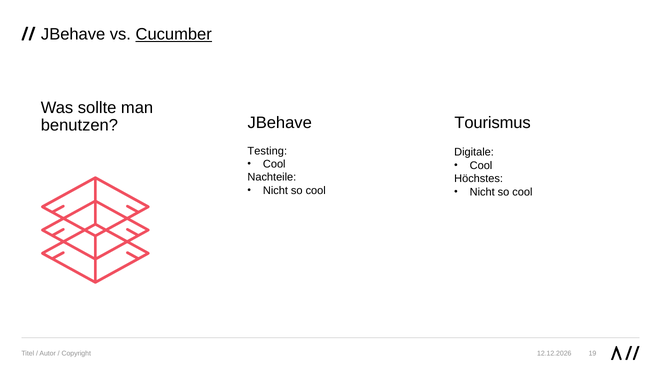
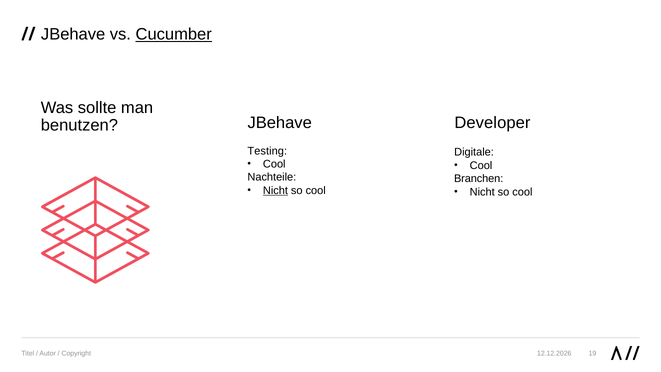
Tourismus: Tourismus -> Developer (492, 123)
Höchstes: Höchstes -> Branchen (479, 179)
Nicht underline: none -> present (276, 190)
